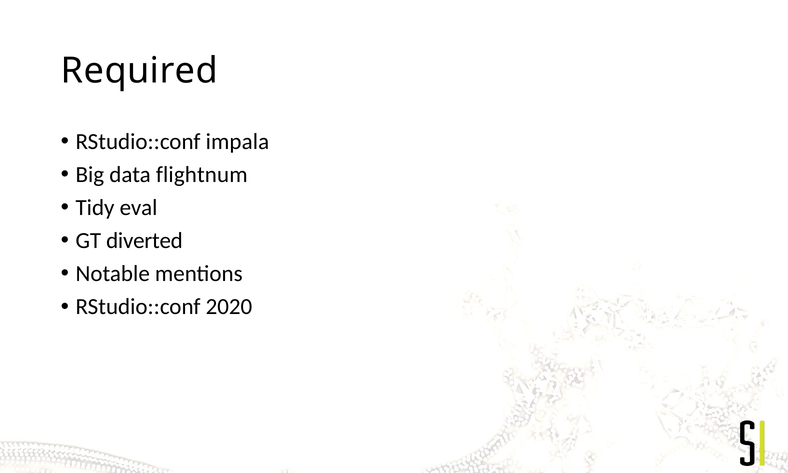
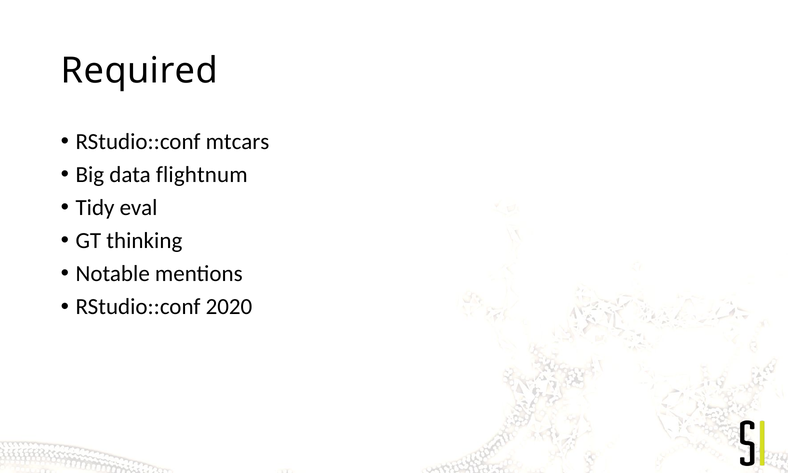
impala: impala -> mtcars (237, 141)
diverted: diverted -> thinking (144, 241)
